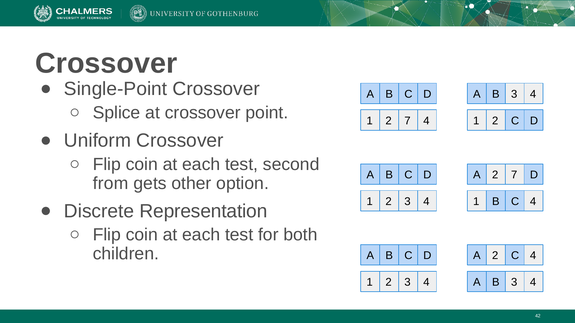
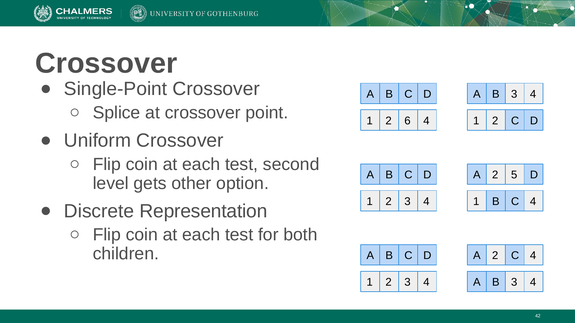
1 2 7: 7 -> 6 (407, 121)
7: 7 -> 5 (514, 175)
from: from -> level (111, 184)
